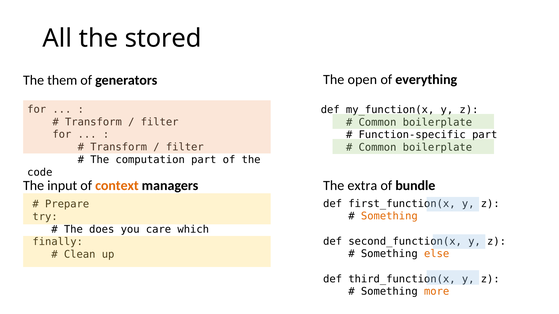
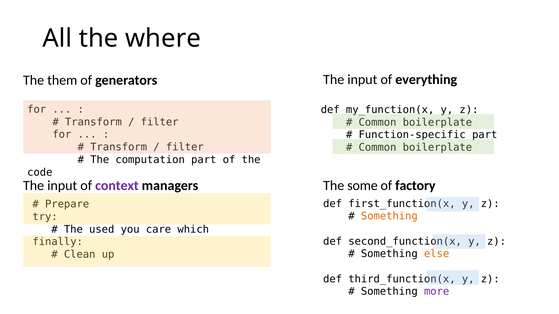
stored: stored -> where (163, 38)
generators The open: open -> input (362, 80)
context colour: orange -> purple (117, 186)
extra: extra -> some (362, 186)
bundle: bundle -> factory (415, 186)
does: does -> used (102, 230)
more colour: orange -> purple (437, 292)
